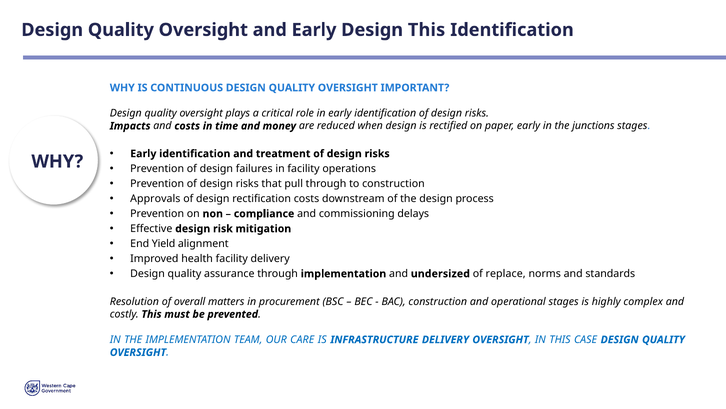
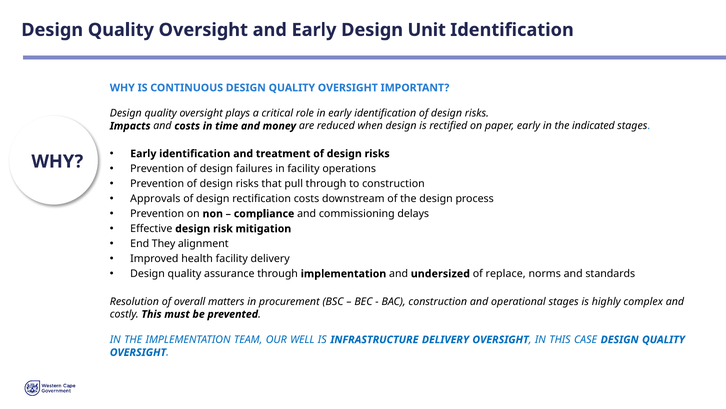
Design This: This -> Unit (427, 30)
junctions: junctions -> indicated (593, 126)
Yield: Yield -> They (164, 243)
CARE: CARE -> WELL (302, 339)
